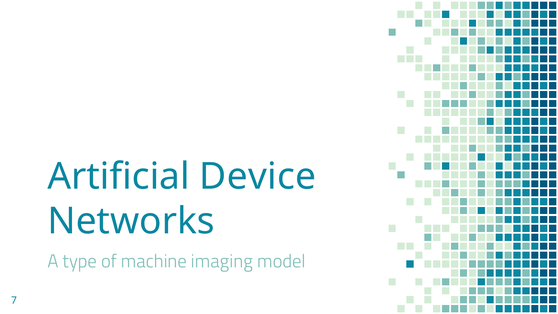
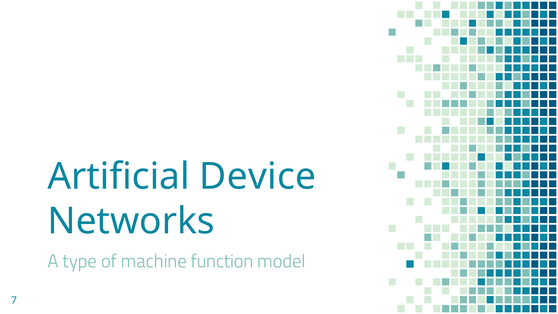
imaging: imaging -> function (222, 261)
